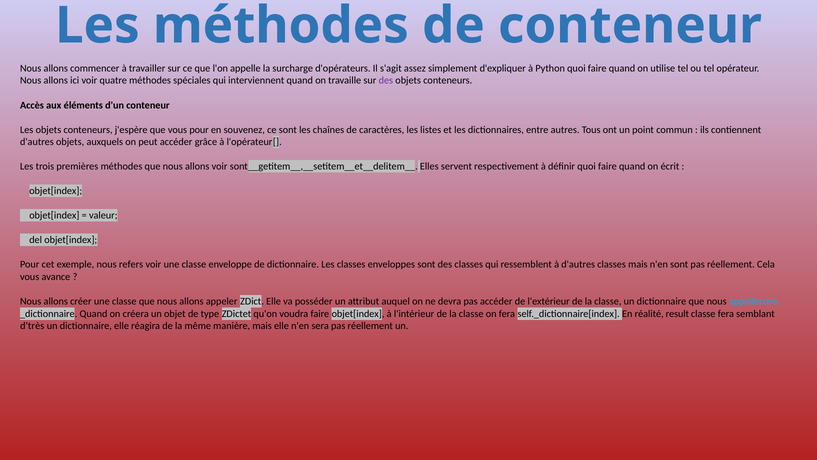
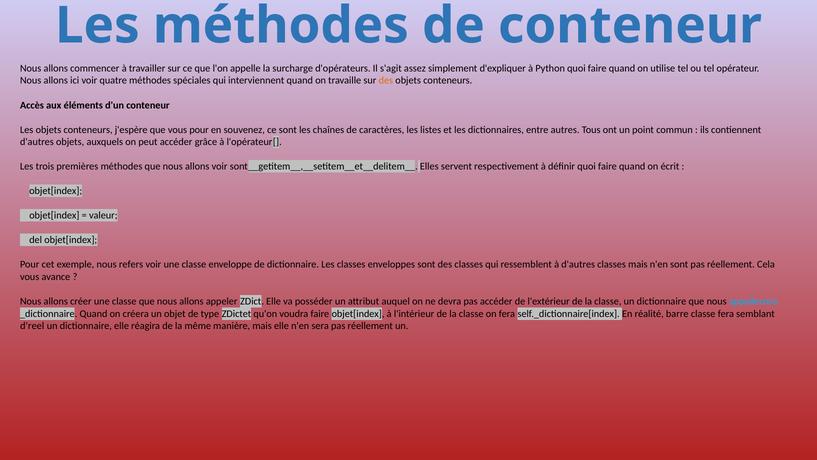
des colour: purple -> orange (386, 81)
result: result -> barre (677, 313)
d'très: d'très -> d'reel (32, 326)
